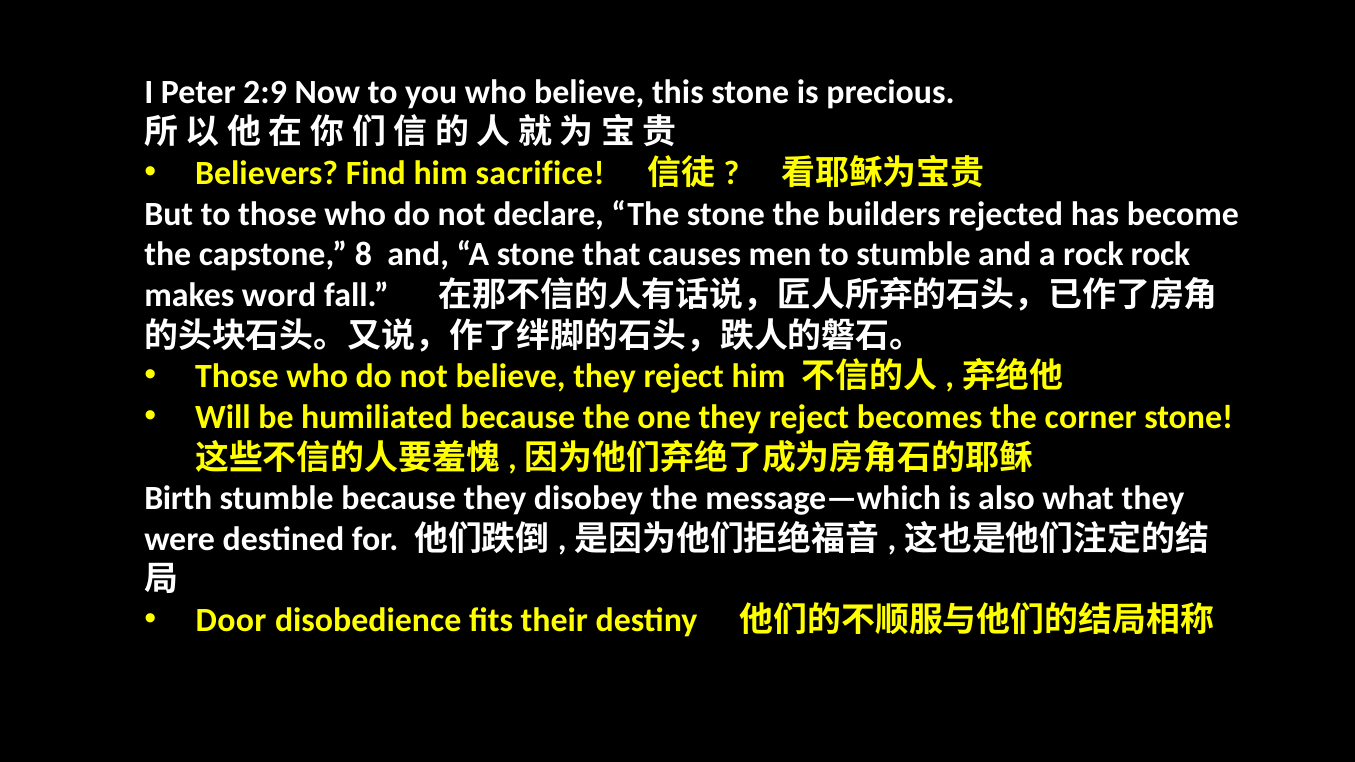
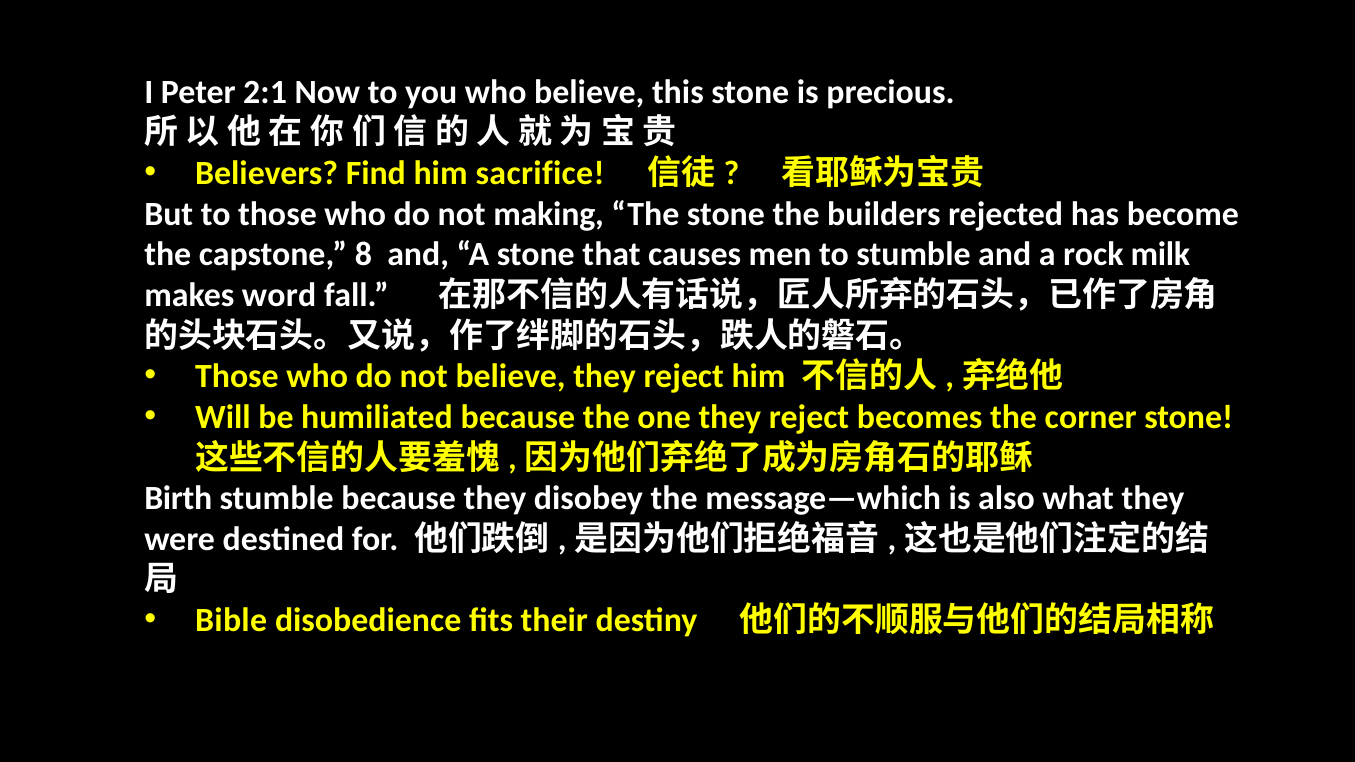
2:9: 2:9 -> 2:1 (265, 92)
declare: declare -> making (549, 214)
rock rock: rock -> milk (1160, 255)
Door: Door -> Bible (231, 621)
